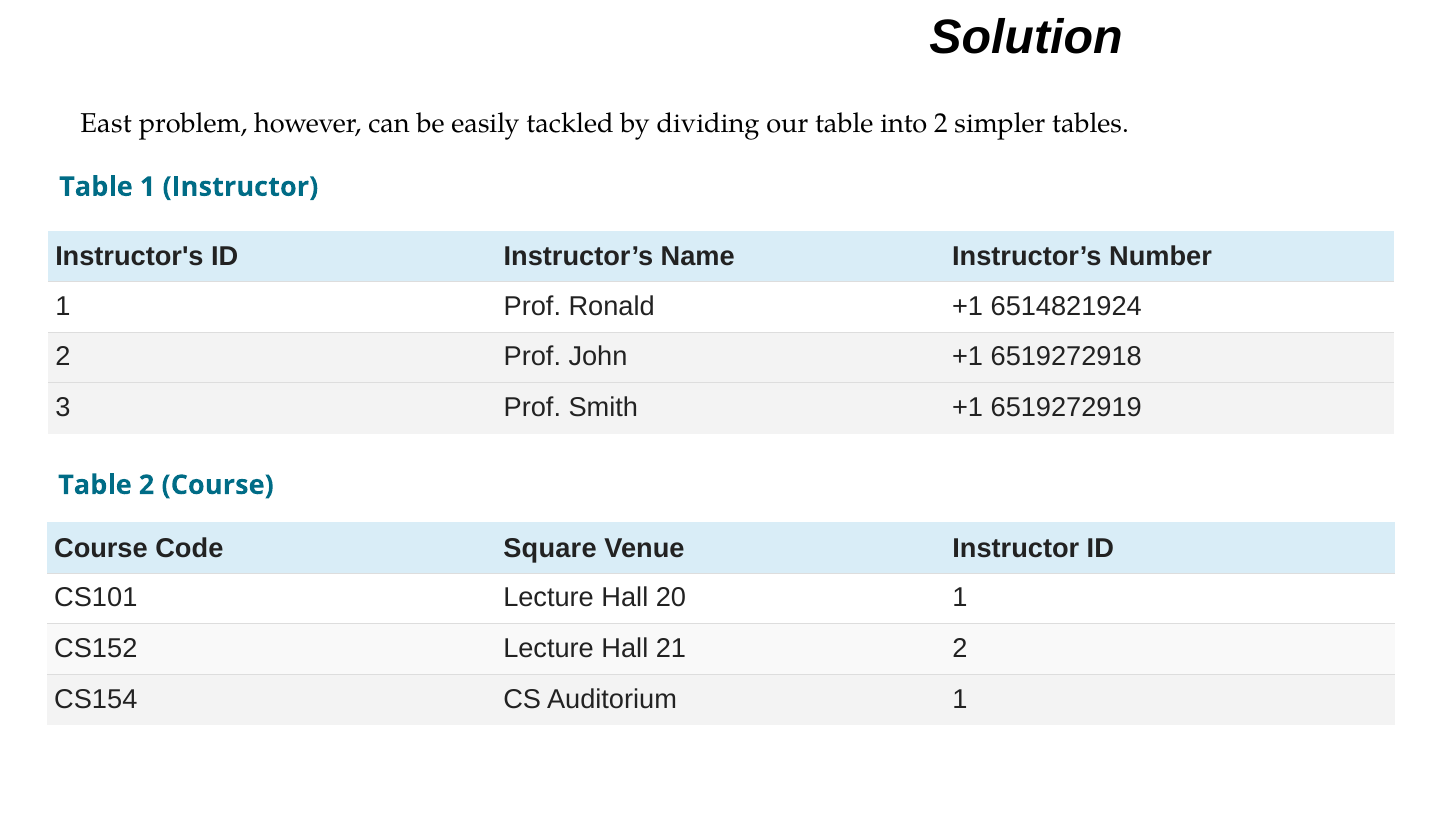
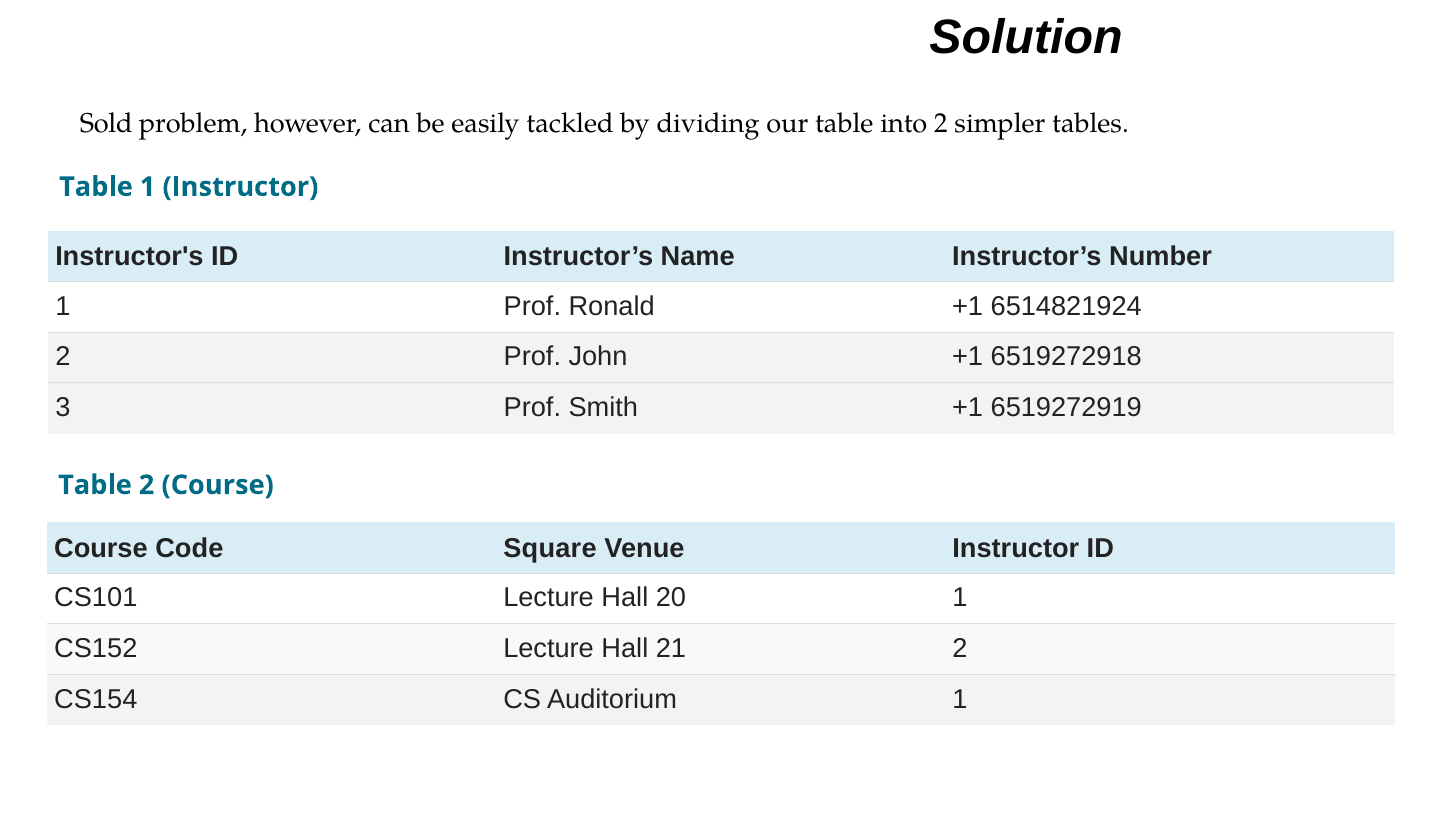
East: East -> Sold (106, 123)
